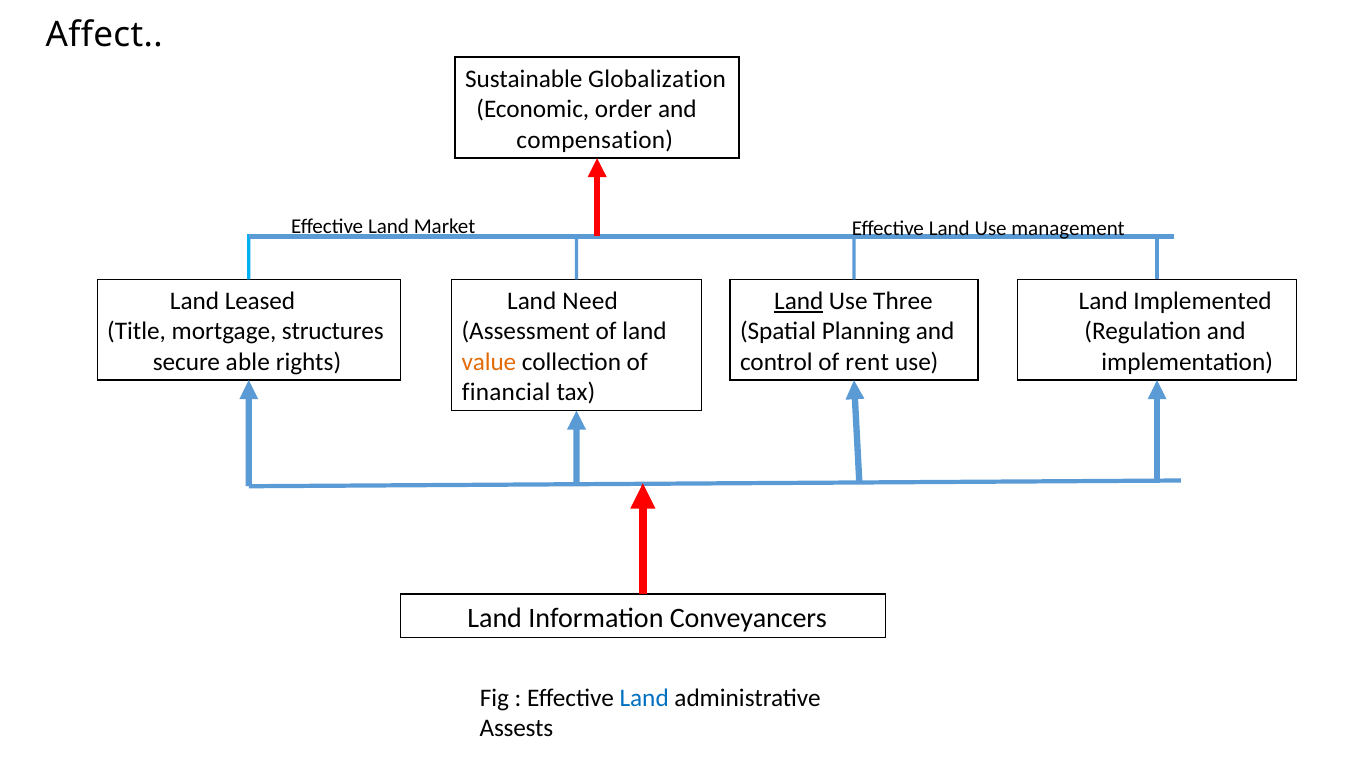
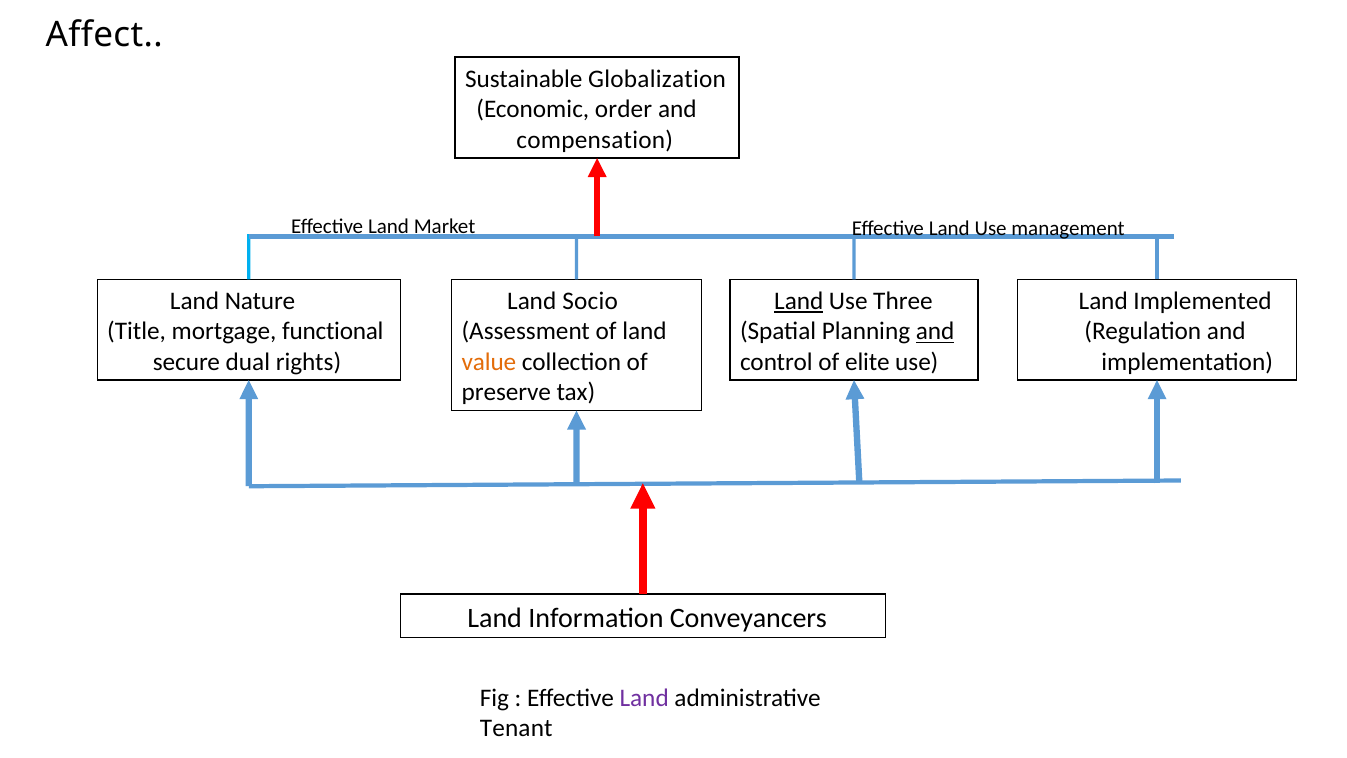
Leased: Leased -> Nature (260, 301)
Need: Need -> Socio (590, 301)
structures: structures -> functional (333, 331)
and underline: none -> present (935, 331)
able: able -> dual (248, 362)
rent: rent -> elite (867, 362)
financial: financial -> preserve (506, 392)
Land colour: blue -> purple (644, 697)
Assests: Assests -> Tenant (516, 728)
